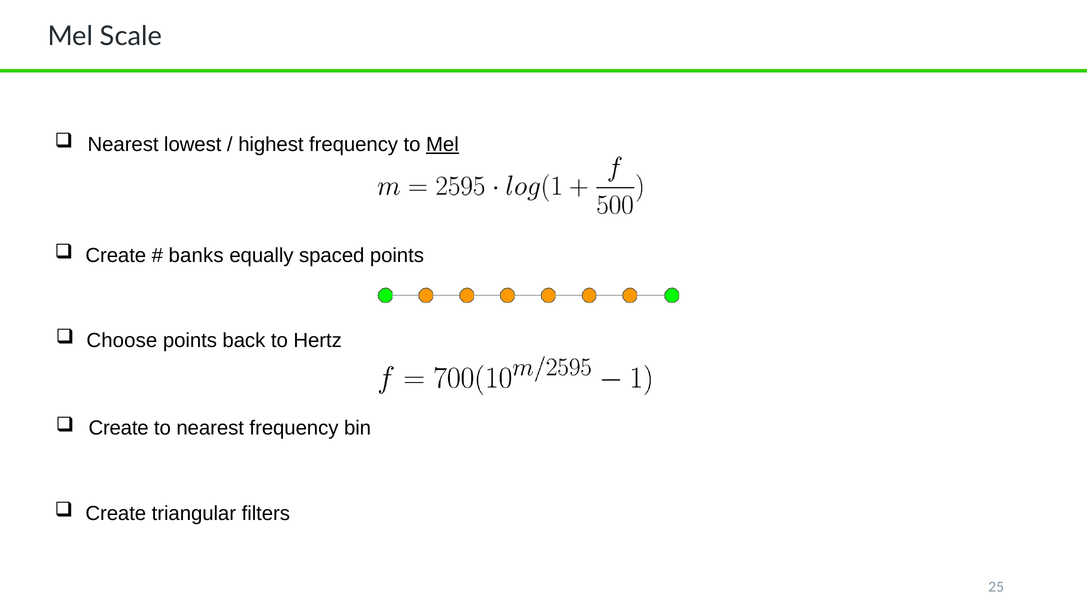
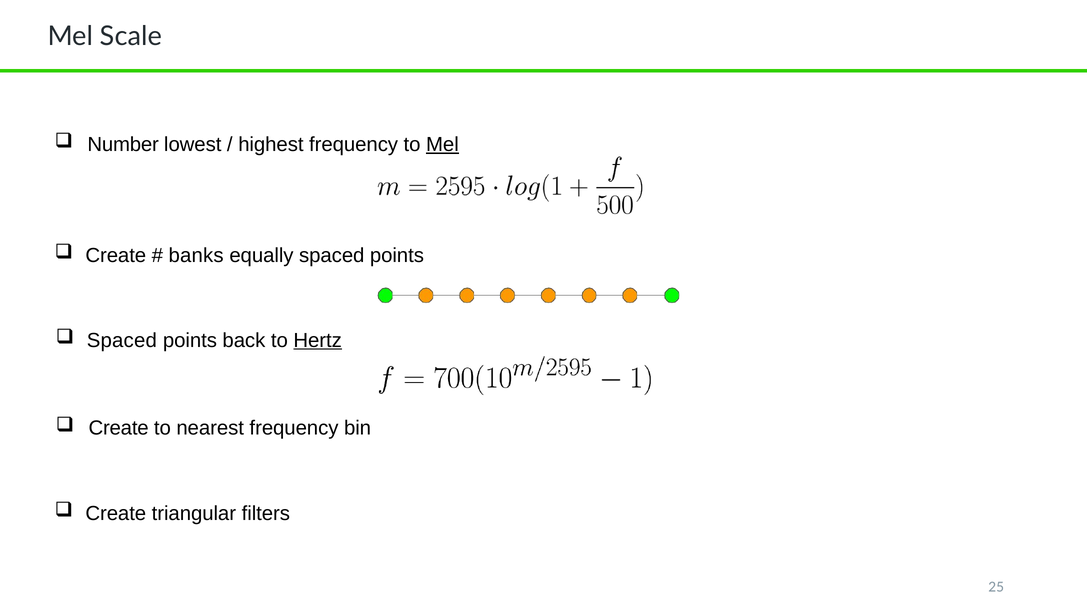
Nearest: Nearest -> Number (123, 145)
Choose: Choose -> Spaced (122, 341)
Hertz underline: none -> present (318, 341)
